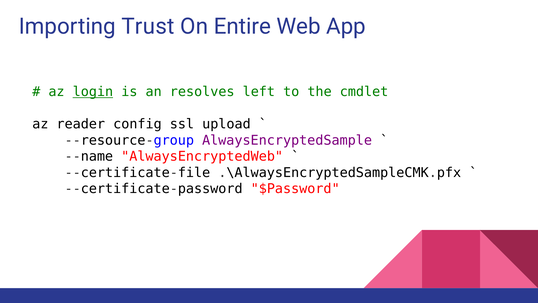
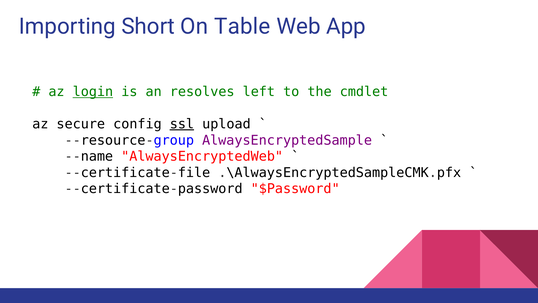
Trust: Trust -> Short (148, 26)
Entire: Entire -> Table (242, 26)
reader: reader -> secure (81, 124)
ssl underline: none -> present (182, 124)
